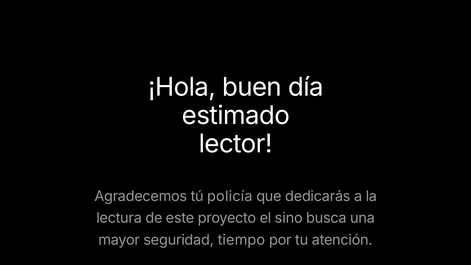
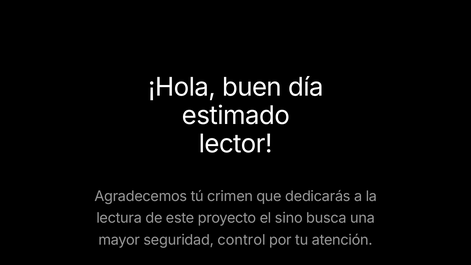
policía: policía -> crimen (230, 196)
tiempo: tiempo -> control (242, 240)
